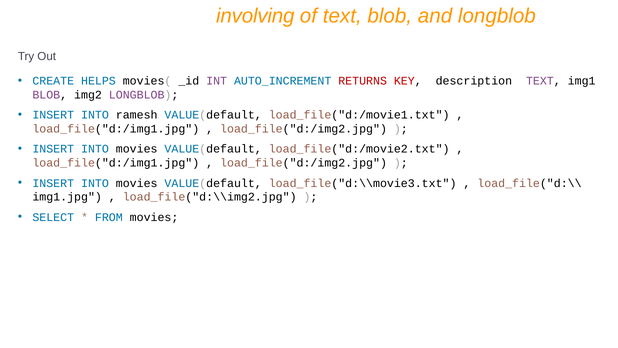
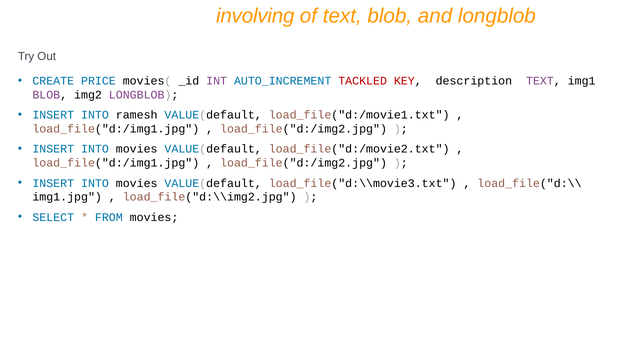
HELPS: HELPS -> PRICE (98, 81)
RETURNS: RETURNS -> TACKLED (363, 81)
